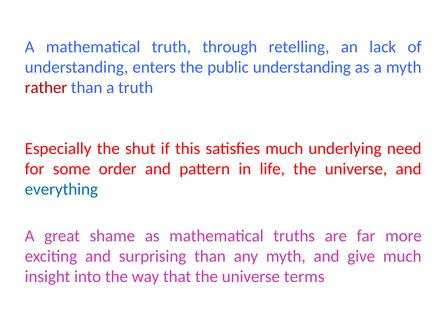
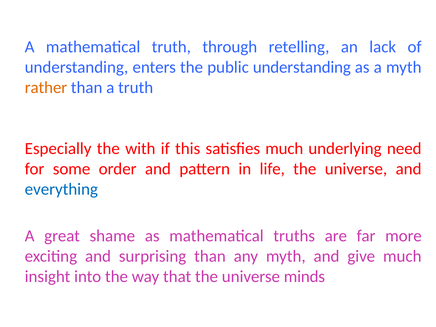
rather colour: red -> orange (46, 88)
shut: shut -> with (140, 149)
terms: terms -> minds (304, 277)
